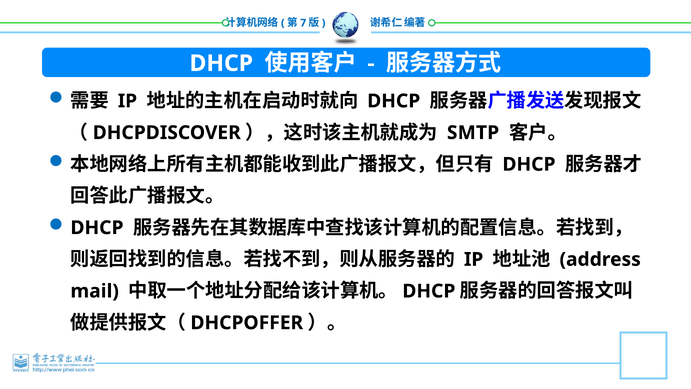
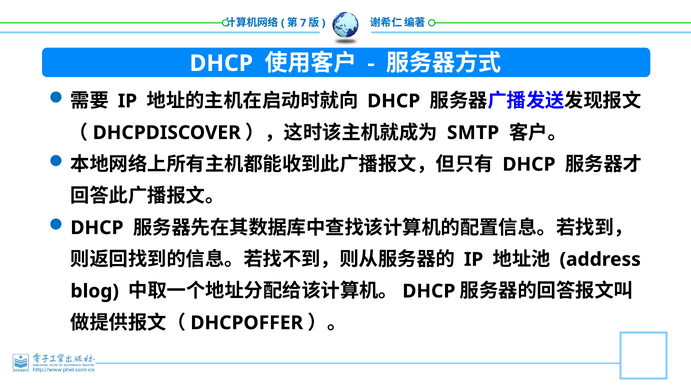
mail: mail -> blog (95, 291)
